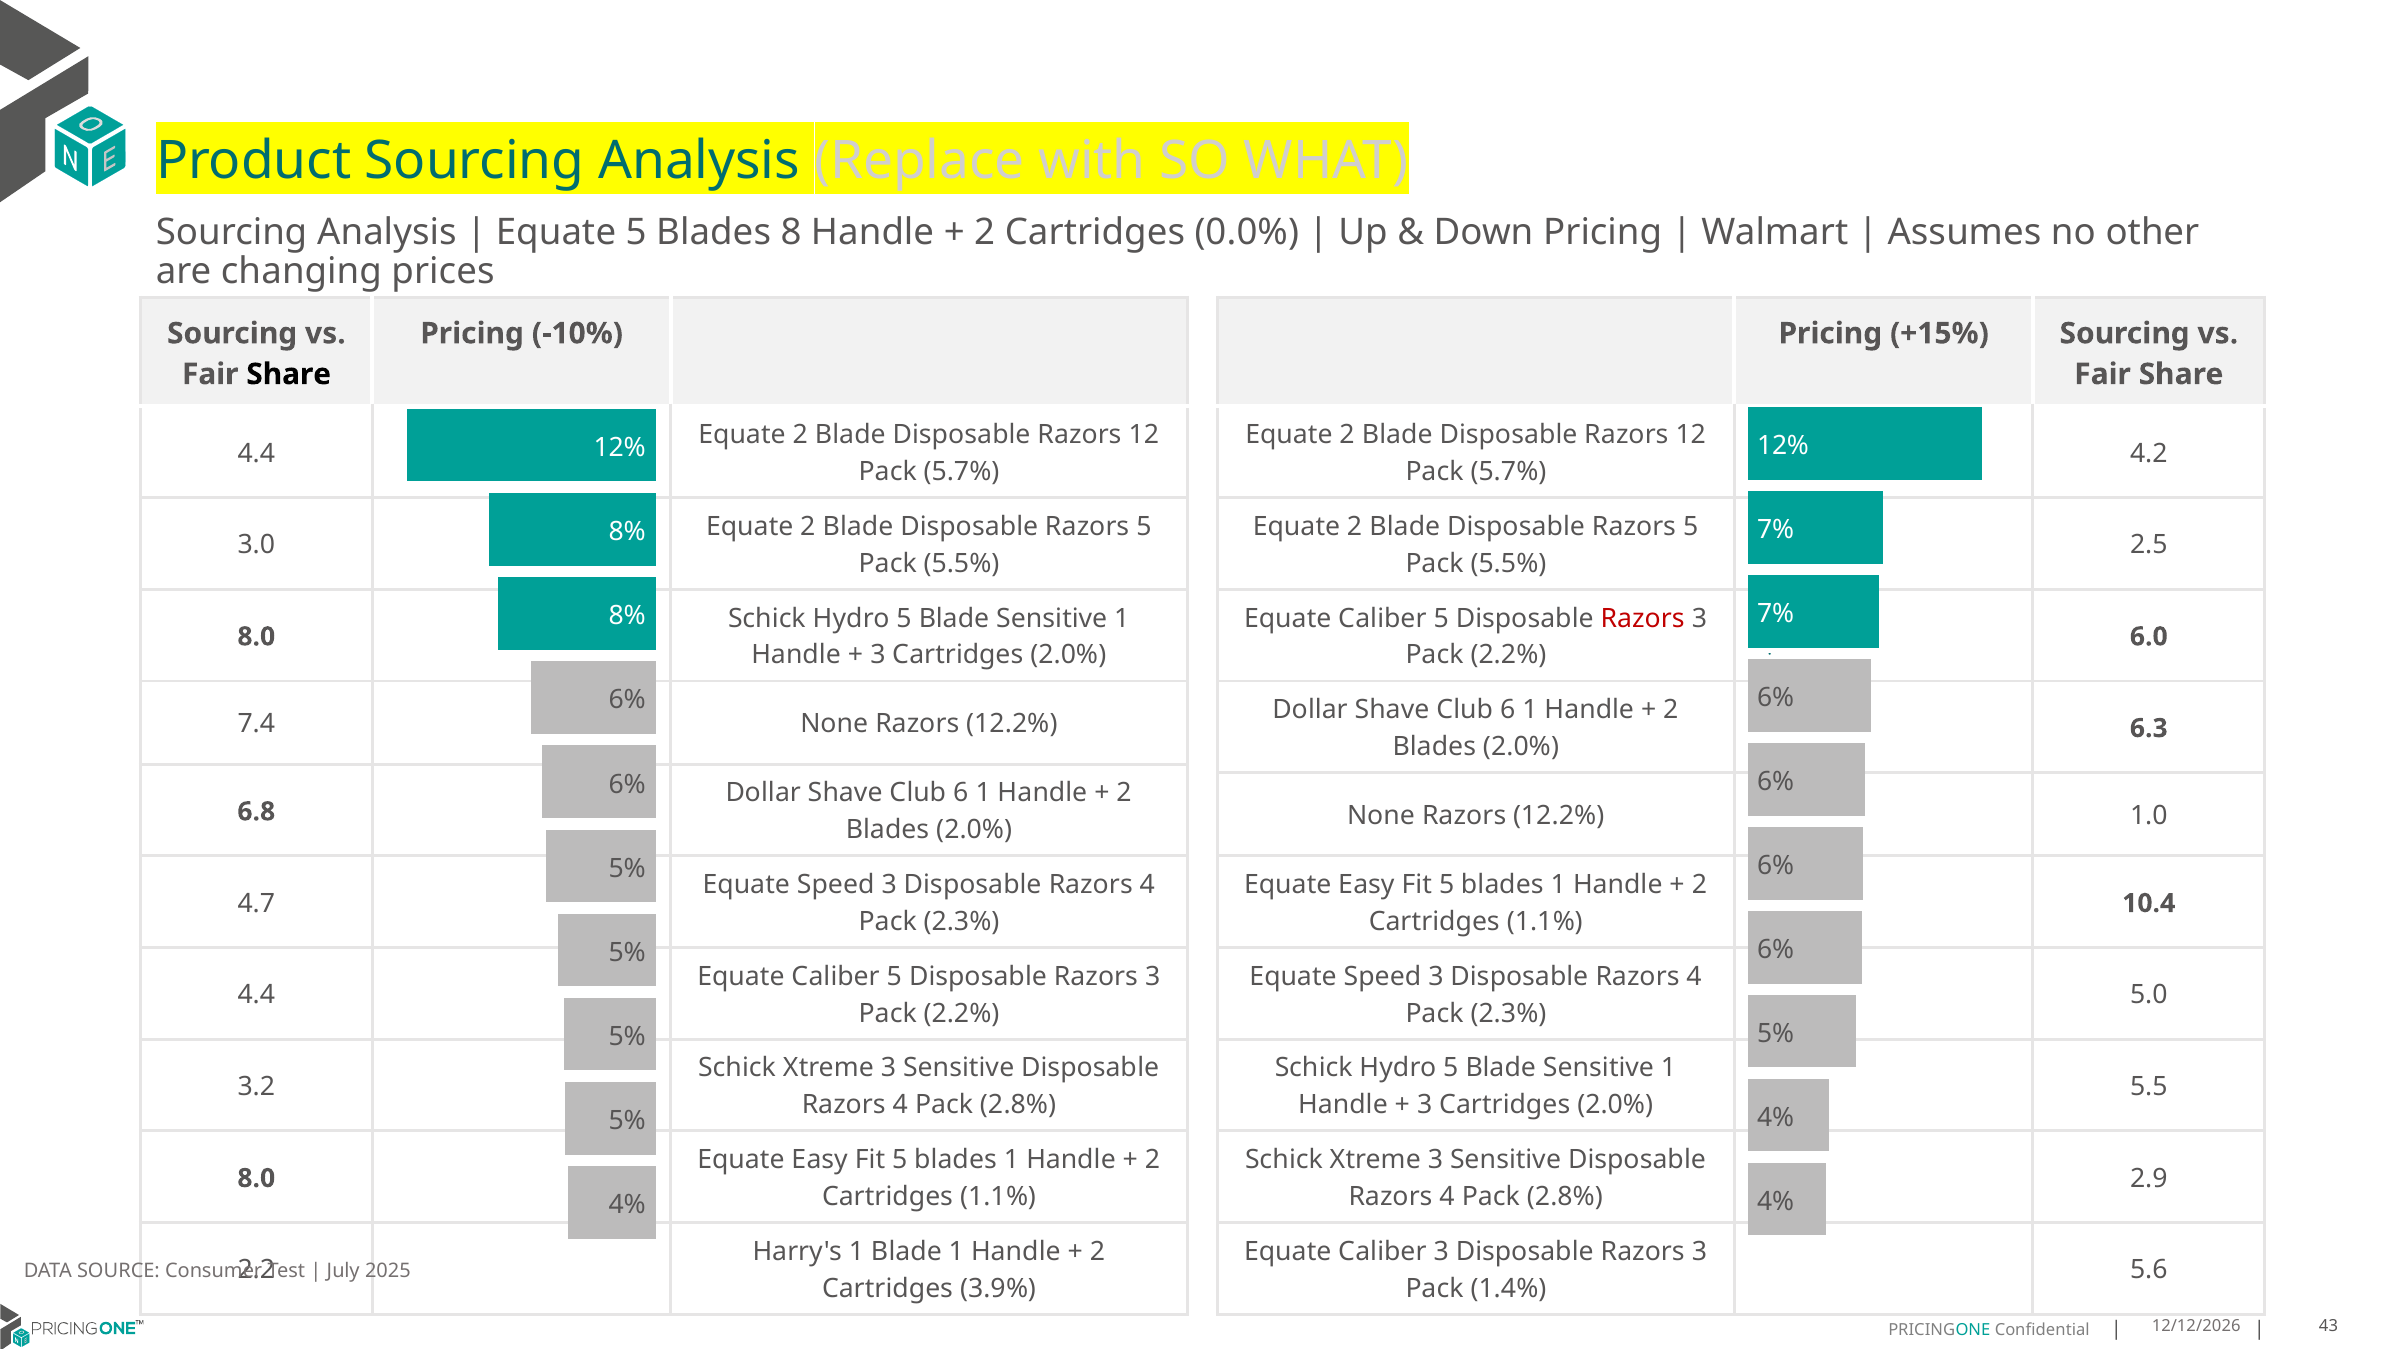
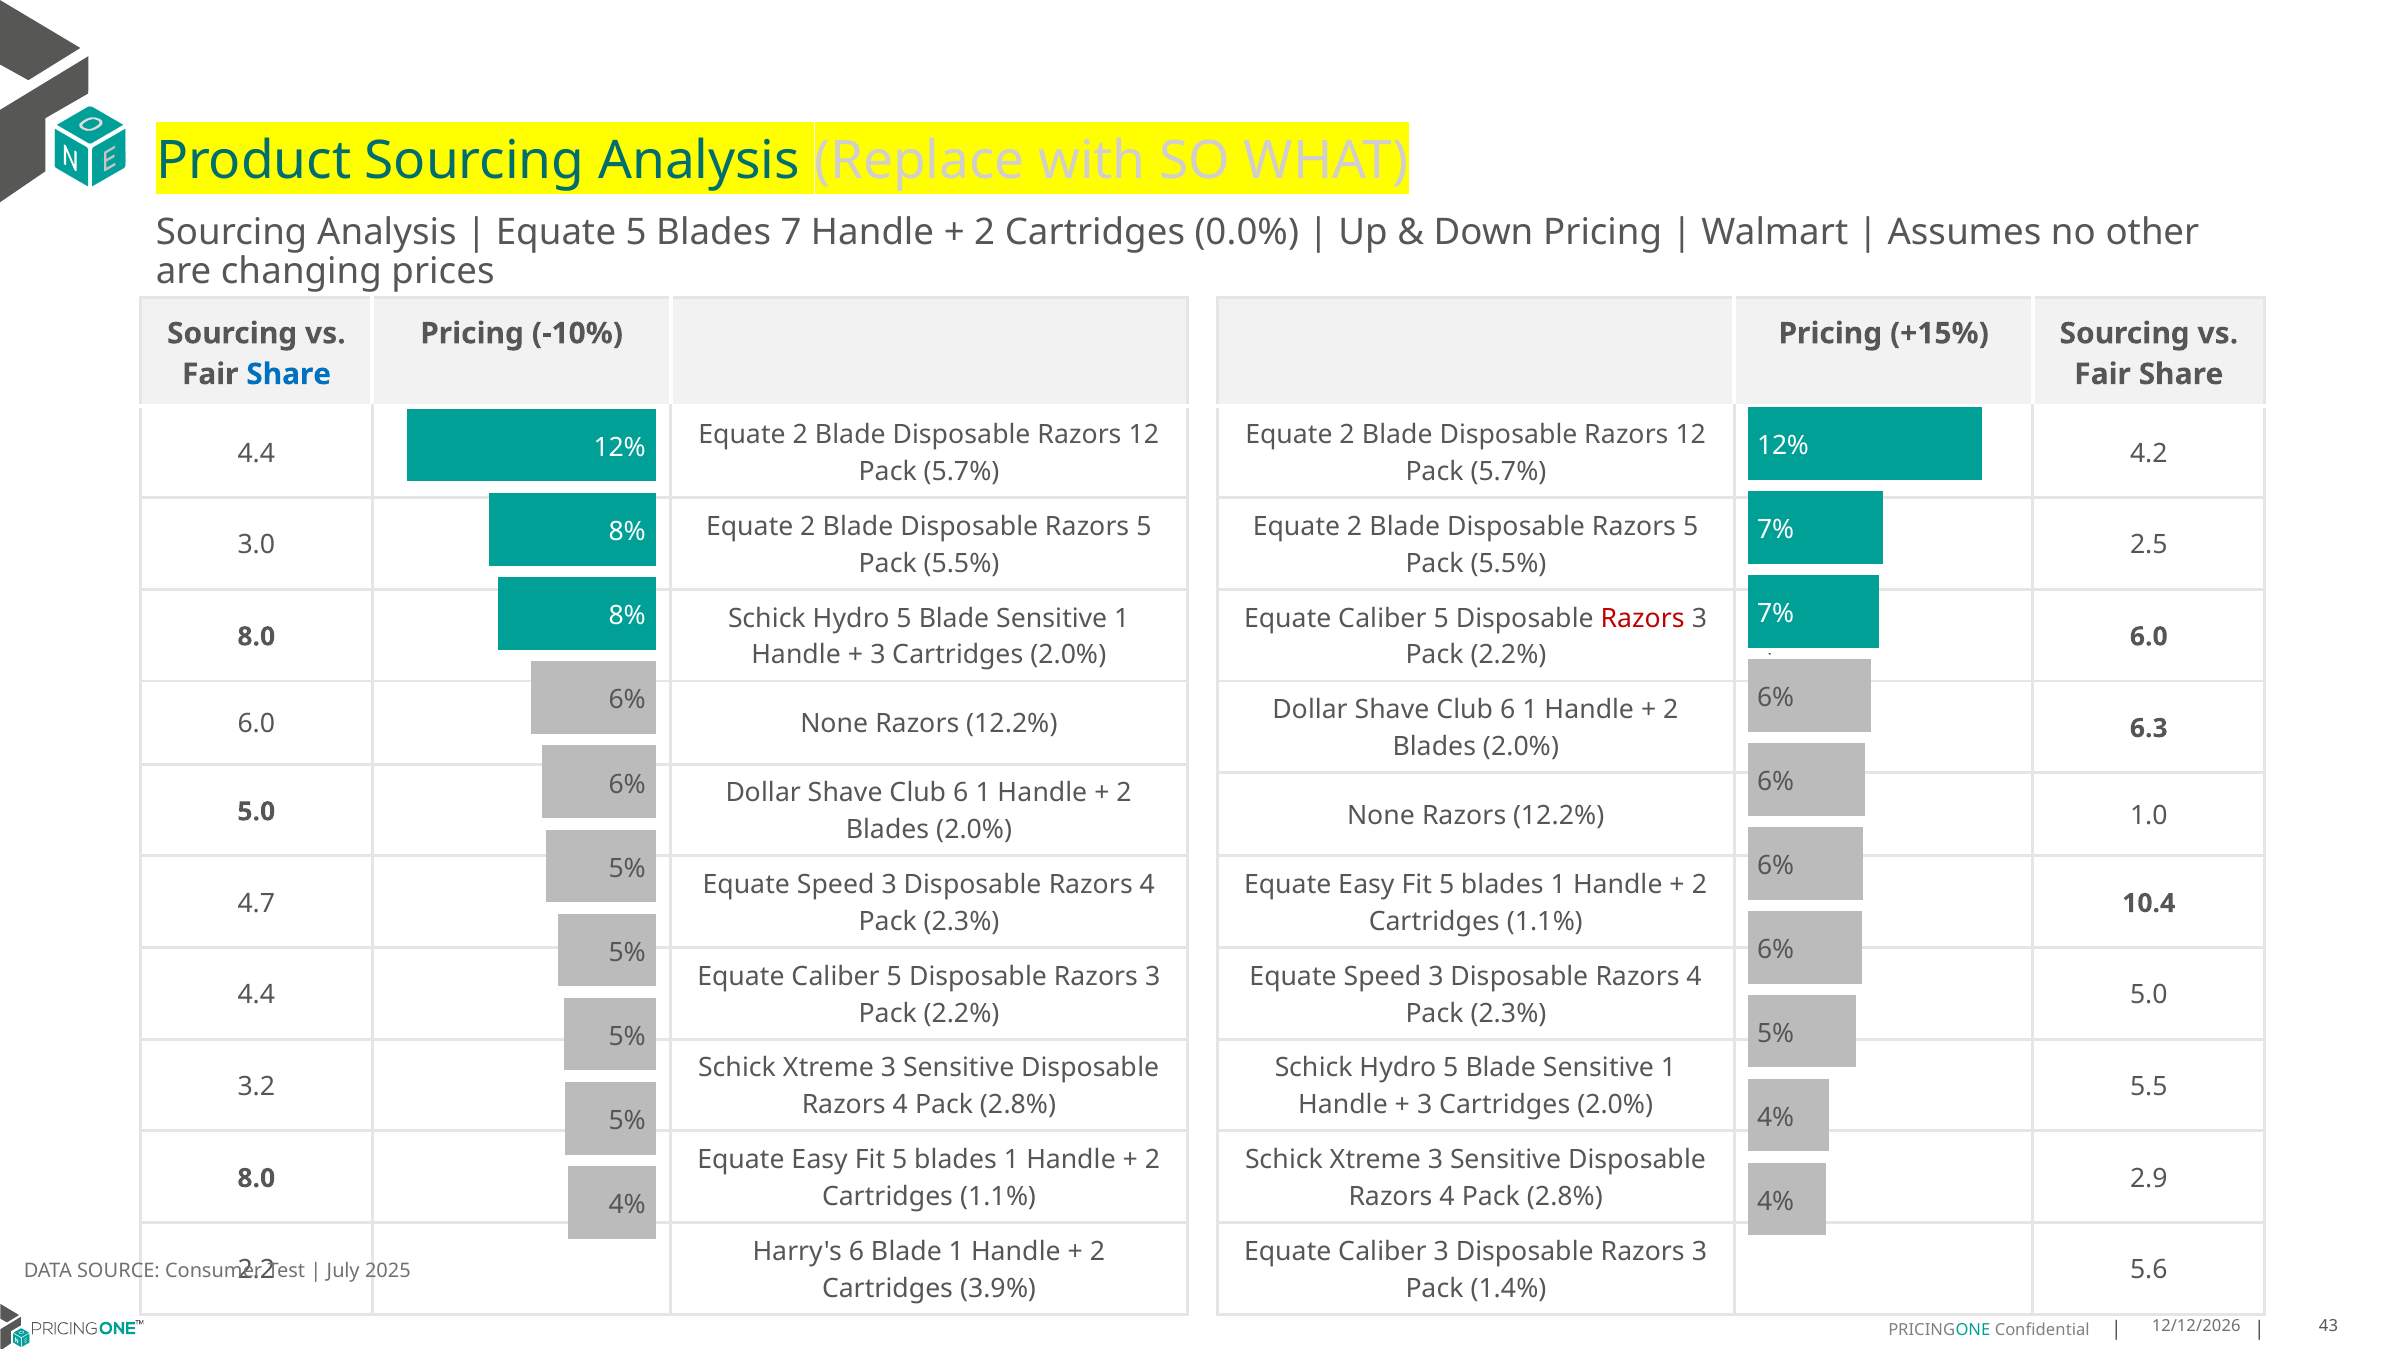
8: 8 -> 7 (791, 232)
Share colour: black -> blue (289, 374)
7.4: 7.4 -> 6.0 (256, 724)
6.8: 6.8 -> 5.0 (256, 811)
Harry's 1: 1 -> 6 (857, 1251)
